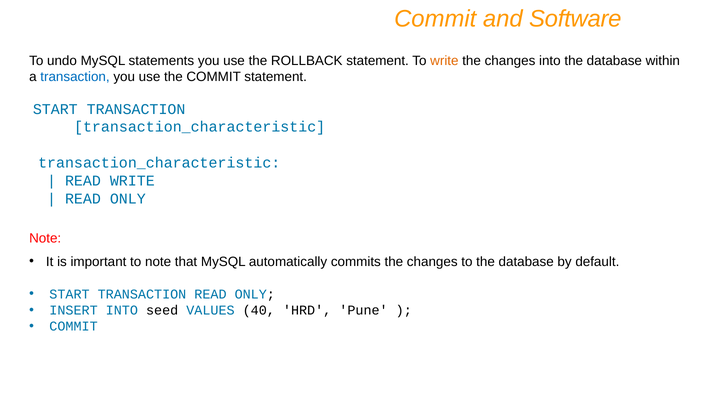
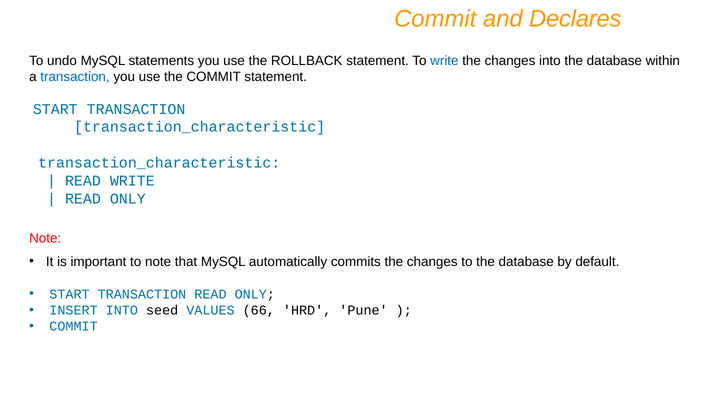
Software: Software -> Declares (575, 19)
write colour: orange -> blue (444, 61)
40: 40 -> 66 (259, 310)
